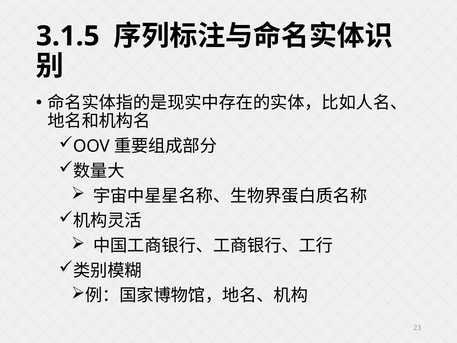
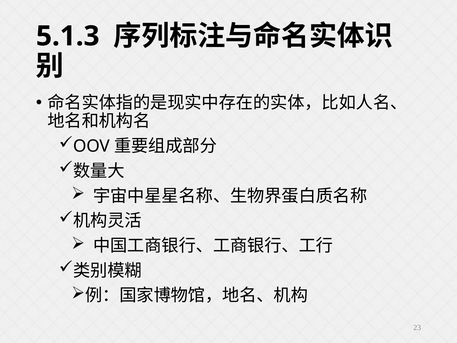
3.1.5: 3.1.5 -> 5.1.3 (68, 36)
